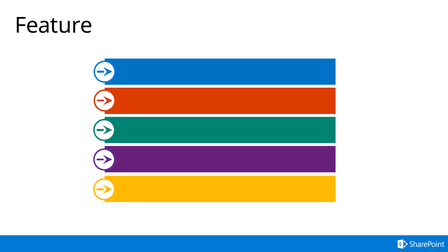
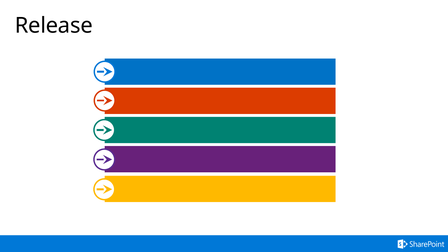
Feature: Feature -> Release (54, 26)
